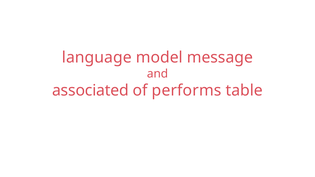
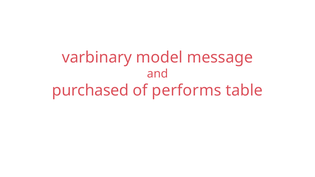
language: language -> varbinary (97, 58)
associated: associated -> purchased (90, 91)
